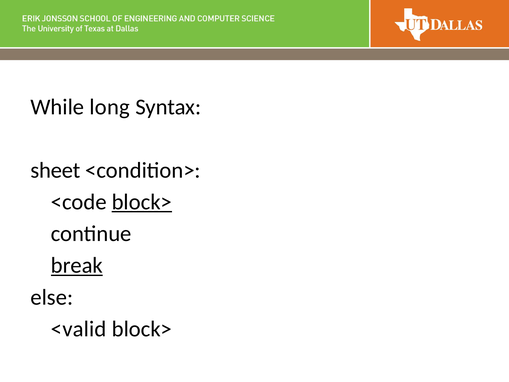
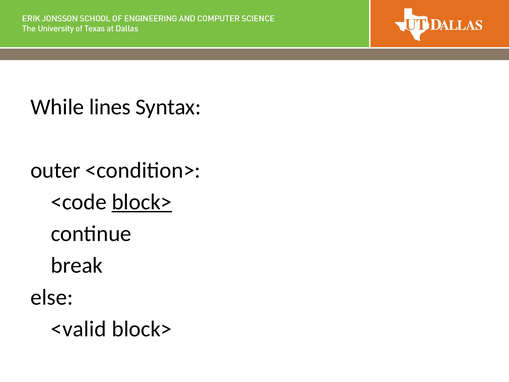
long: long -> lines (110, 107)
sheet: sheet -> outer (55, 170)
break underline: present -> none (77, 265)
